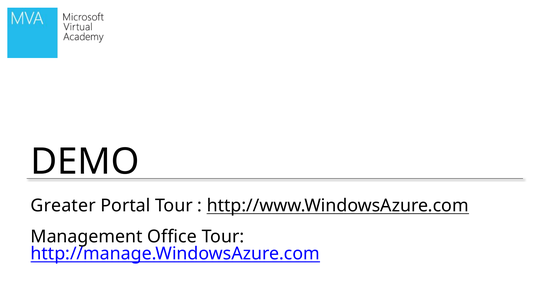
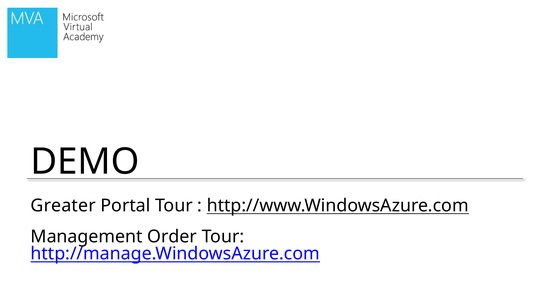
Office: Office -> Order (172, 237)
